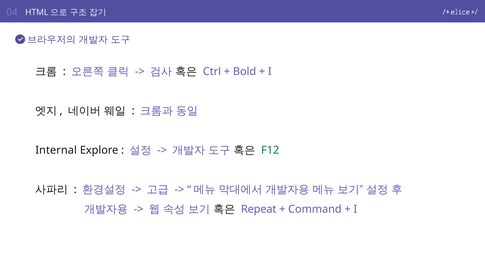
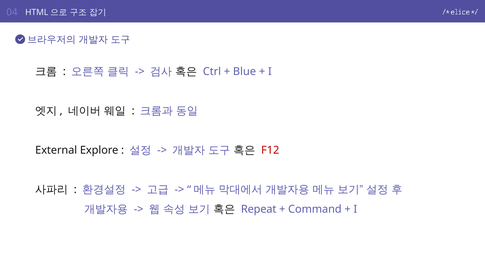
Bold: Bold -> Blue (244, 72)
Internal: Internal -> External (56, 150)
F12 colour: green -> red (270, 150)
